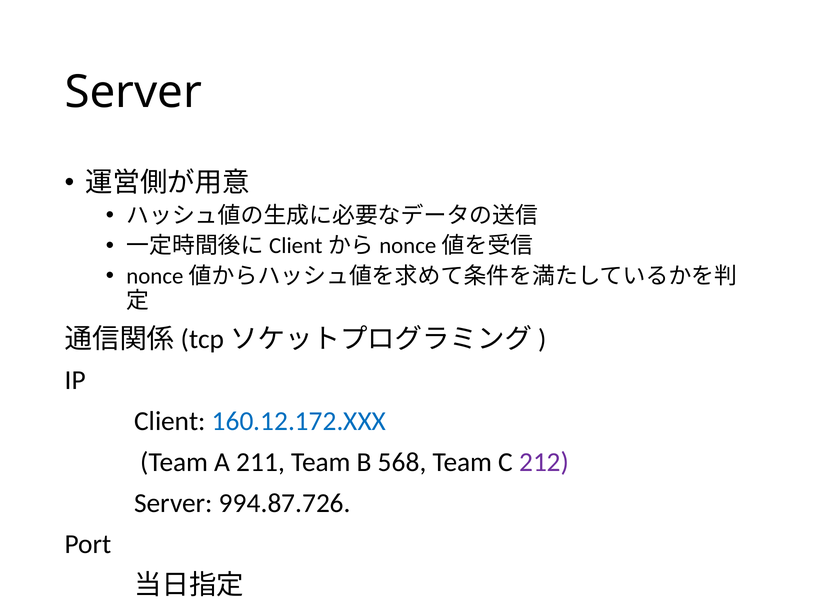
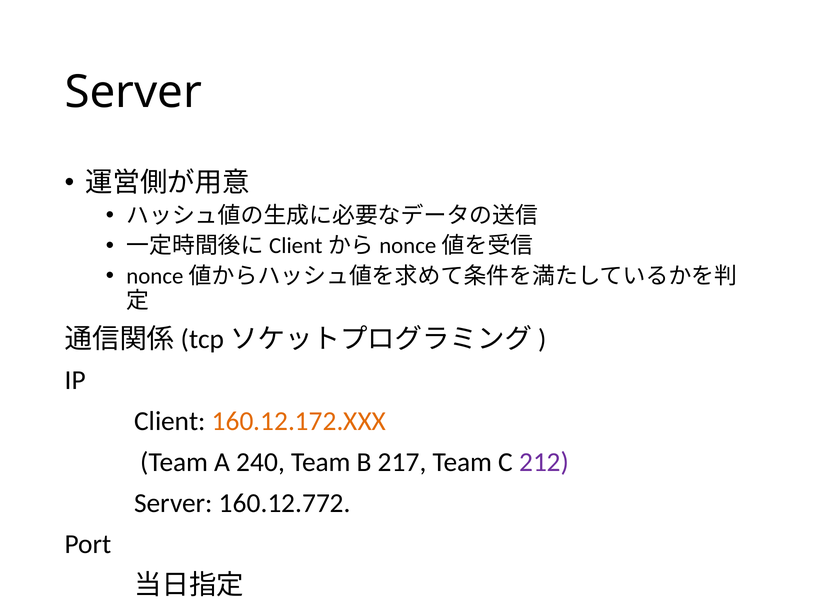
160.12.172.XXX colour: blue -> orange (299, 422)
211: 211 -> 240 (261, 463)
568: 568 -> 217 (402, 463)
994.87.726: 994.87.726 -> 160.12.772 (285, 504)
